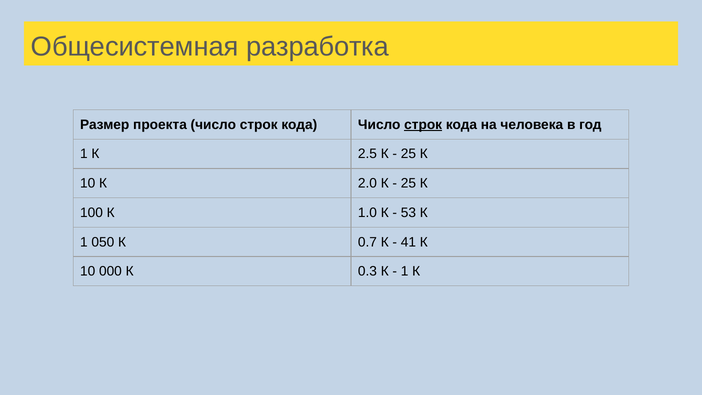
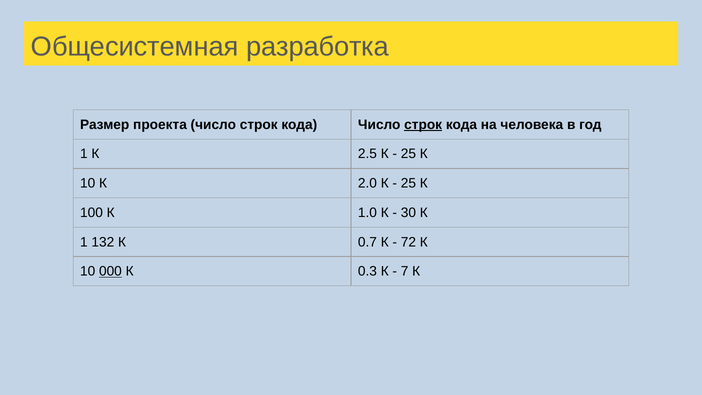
53: 53 -> 30 (408, 213)
050: 050 -> 132 (103, 242)
41: 41 -> 72 (408, 242)
000 underline: none -> present (110, 271)
1: 1 -> 7 (405, 271)
